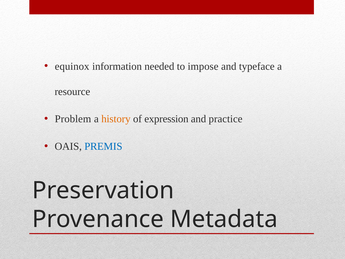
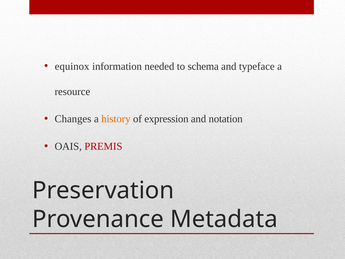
impose: impose -> schema (203, 66)
Problem: Problem -> Changes (73, 119)
practice: practice -> notation (226, 119)
PREMIS colour: blue -> red (103, 146)
